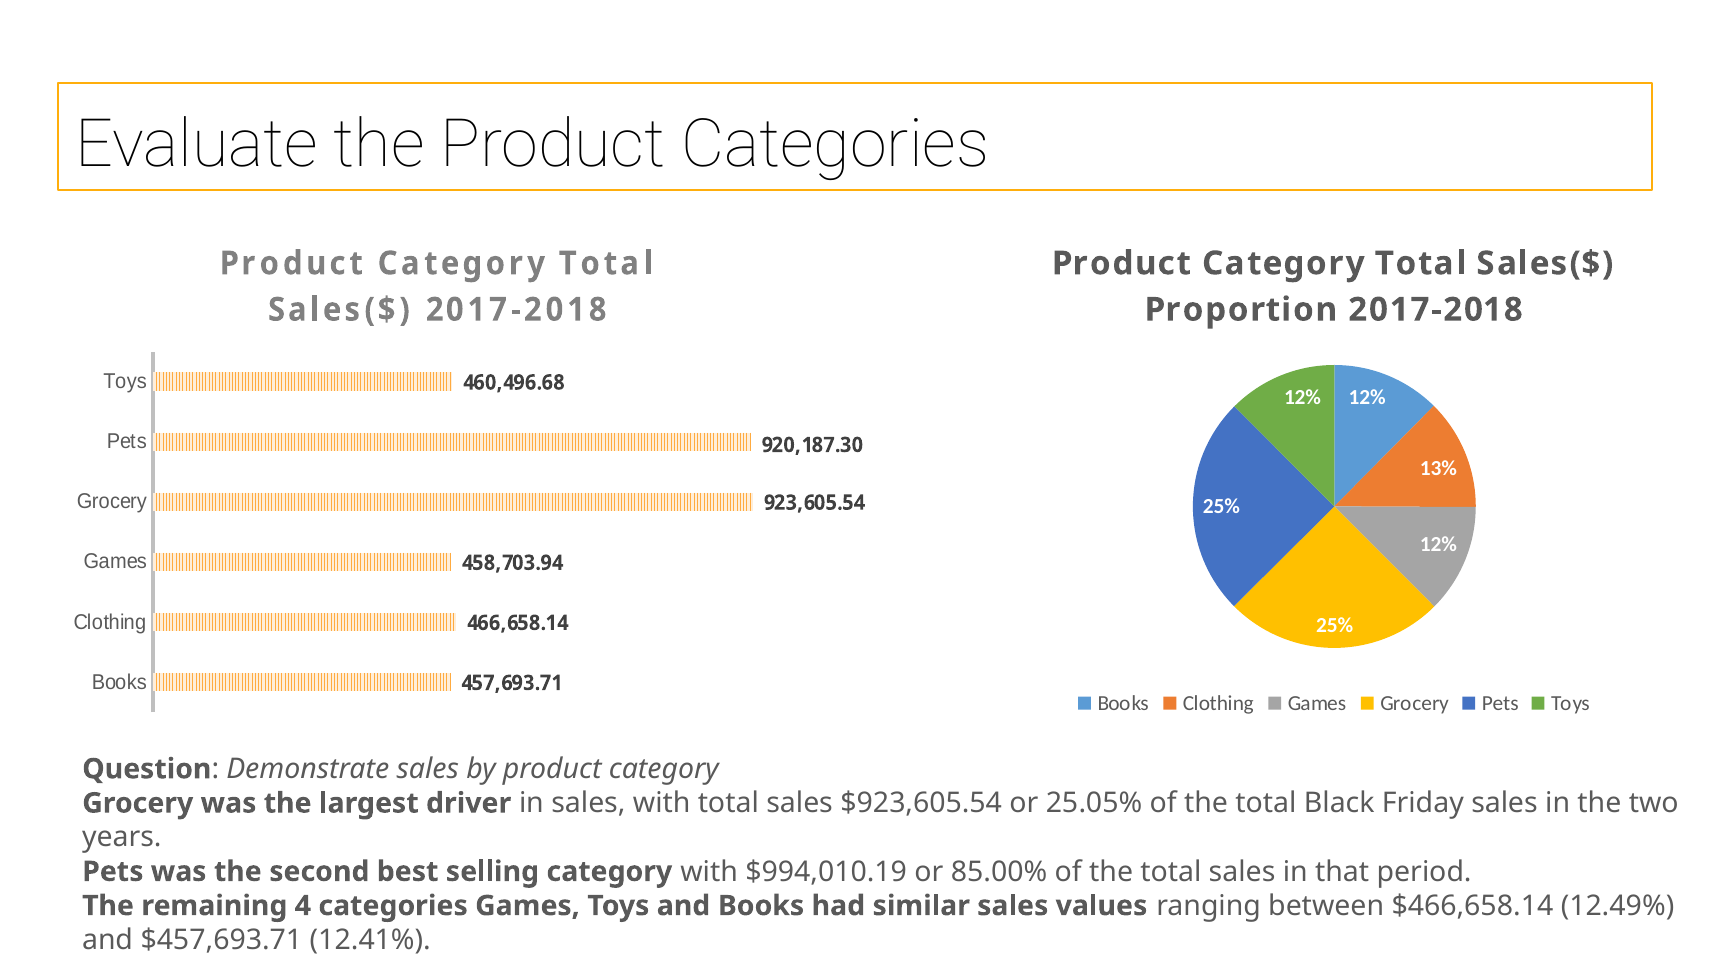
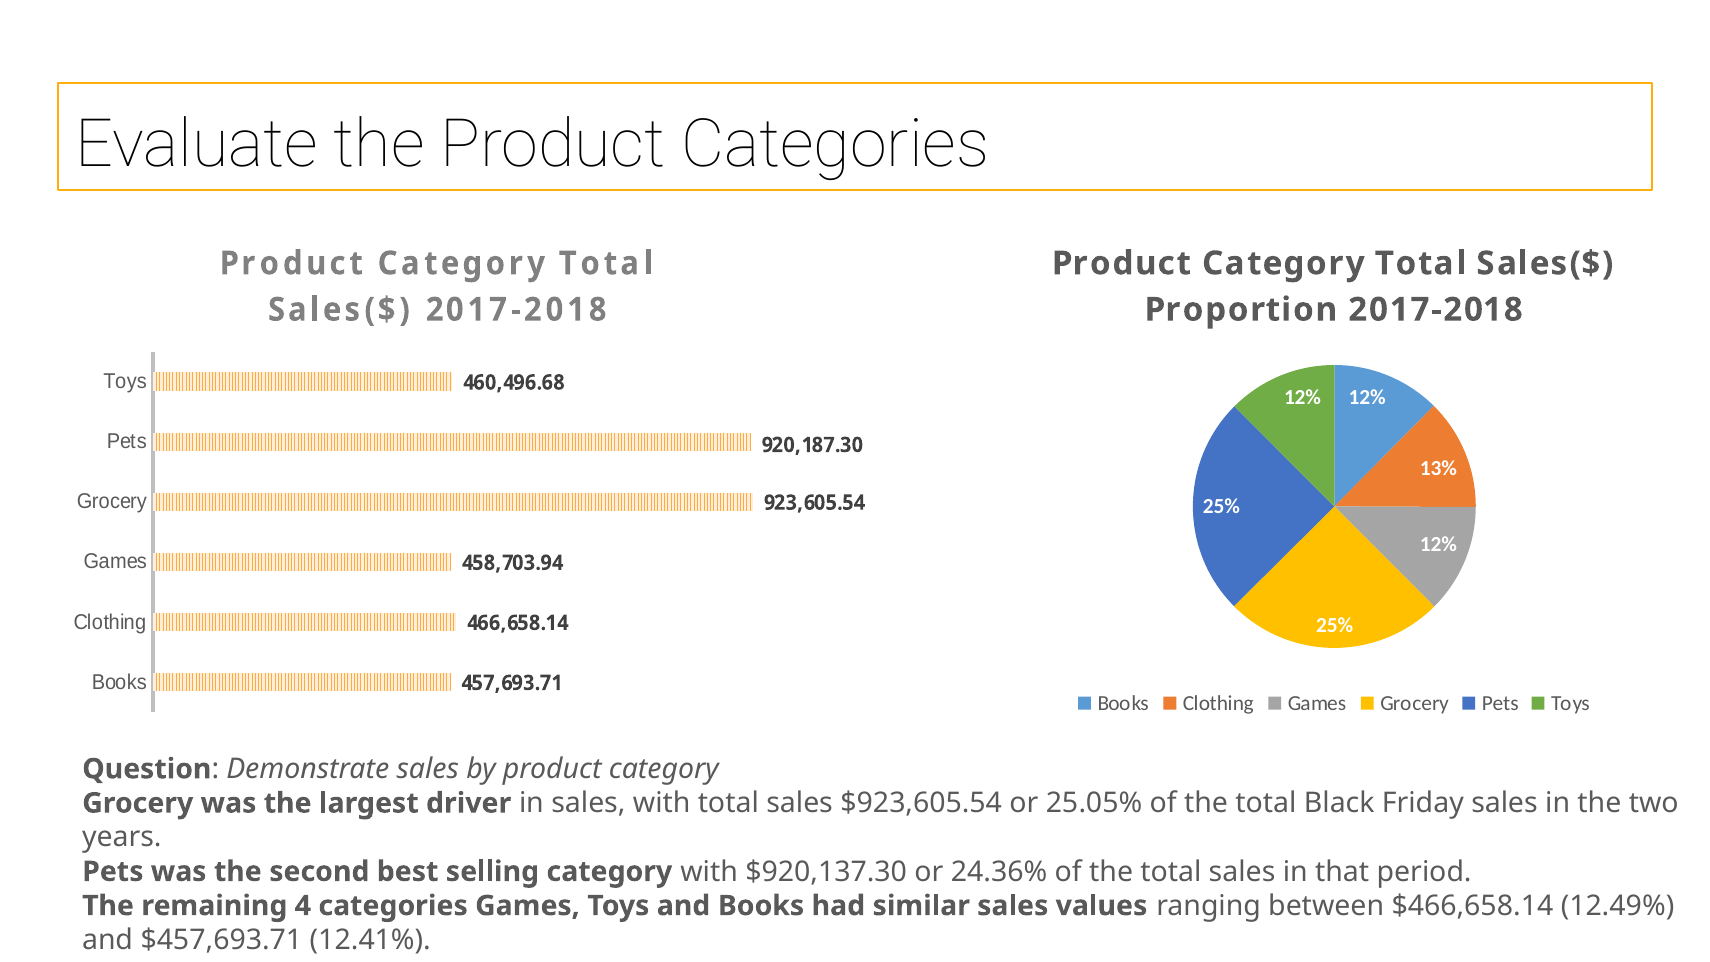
$994,010.19: $994,010.19 -> $920,137.30 (826, 872)
85.00%: 85.00% -> 24.36% (999, 872)
